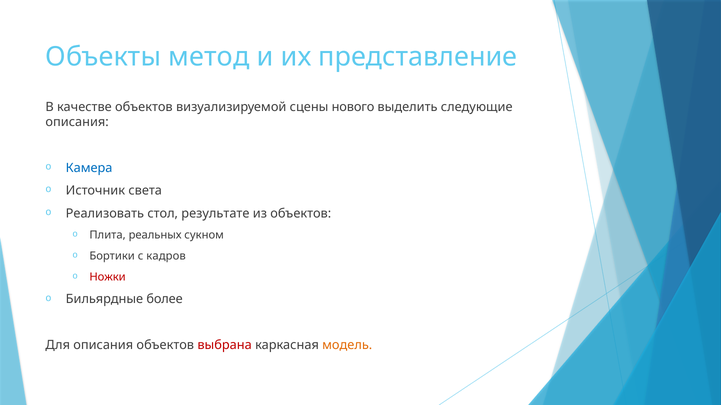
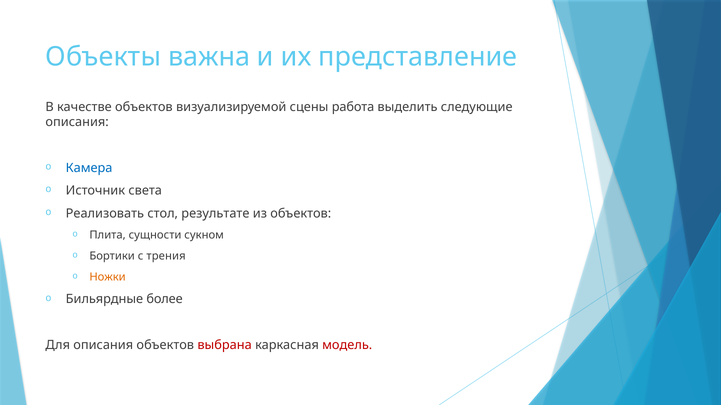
метод: метод -> важна (209, 57)
нового: нового -> работа (353, 107)
реальных: реальных -> сущности (155, 236)
кадров: кадров -> трения (166, 257)
Ножки colour: red -> orange (108, 278)
модель colour: orange -> red (347, 345)
